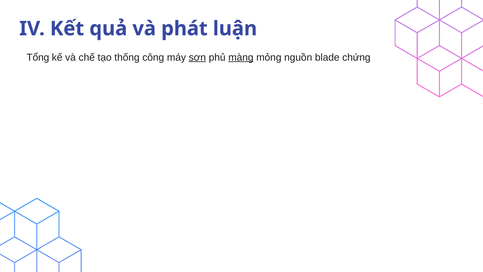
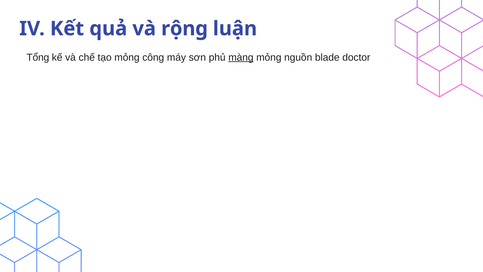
phát: phát -> rộng (185, 29)
tạo thống: thống -> mỏng (127, 57)
sơn underline: present -> none (197, 57)
chứng: chứng -> doctor (356, 57)
